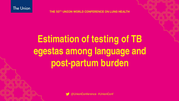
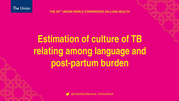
testing: testing -> culture (105, 39)
egestas: egestas -> relating (48, 51)
